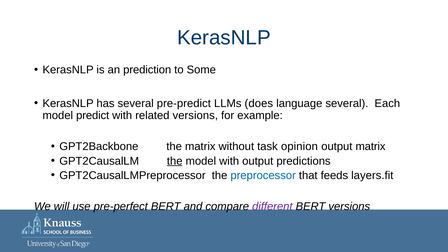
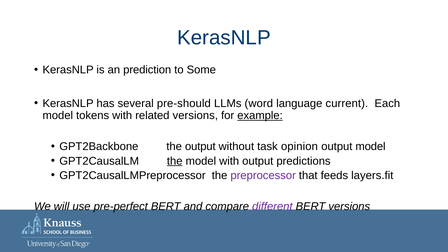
pre-predict: pre-predict -> pre-should (184, 103)
does: does -> word (259, 103)
language several: several -> current (347, 103)
predict: predict -> tokens (93, 115)
example underline: none -> present (260, 115)
the matrix: matrix -> output (200, 147)
output matrix: matrix -> model (370, 147)
preprocessor colour: blue -> purple (263, 175)
